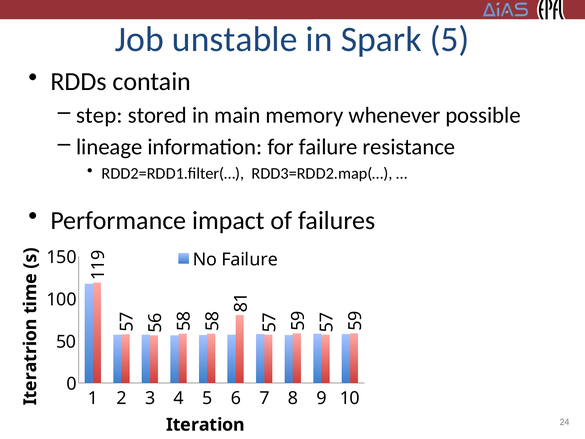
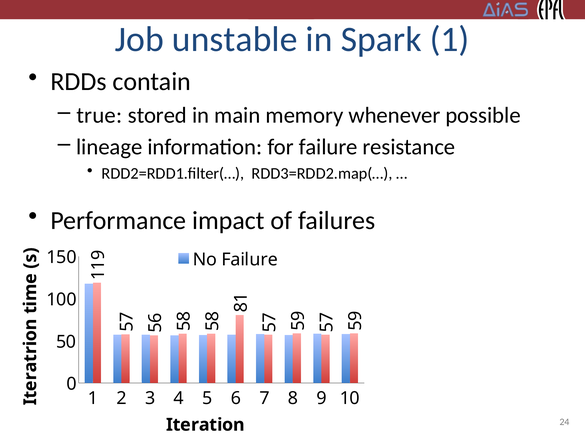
Spark 5: 5 -> 1 (450, 39)
step: step -> true (99, 115)
